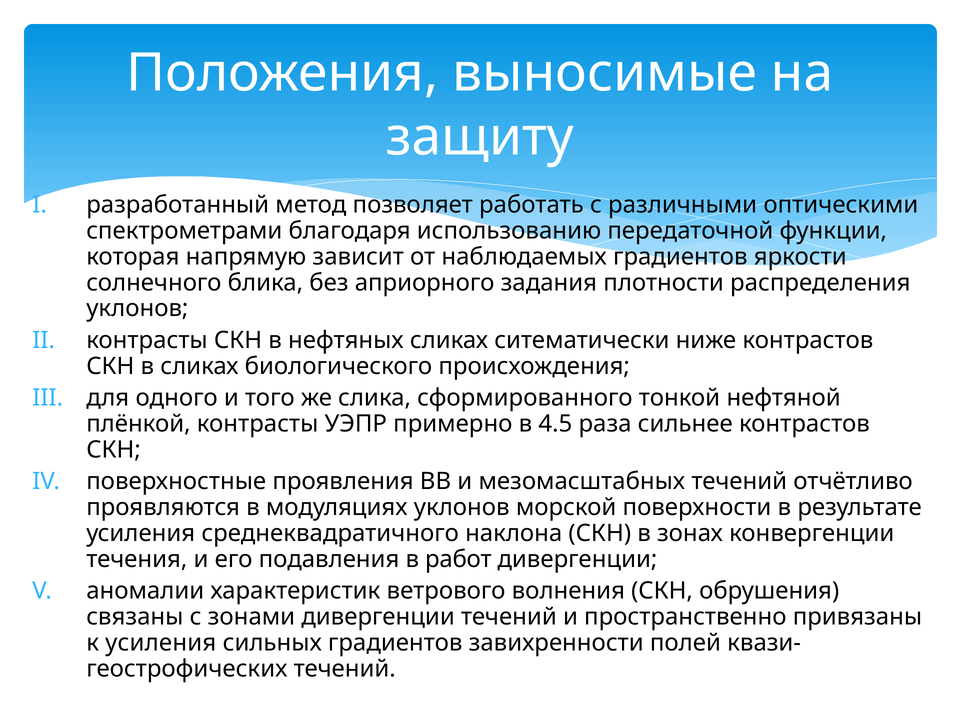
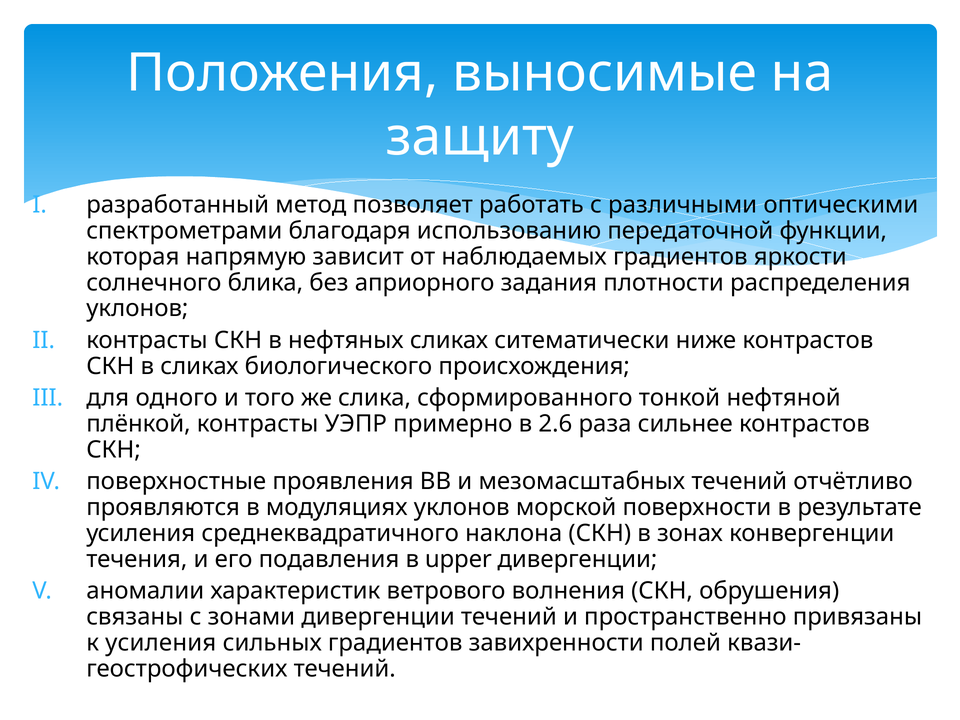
4.5: 4.5 -> 2.6 (555, 424)
работ: работ -> upper (458, 559)
